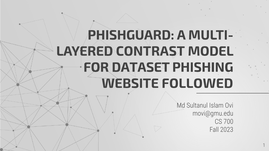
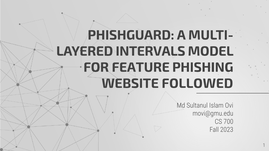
CONTRAST: CONTRAST -> INTERVALS (150, 51)
DATASET: DATASET -> FEATURE (141, 67)
